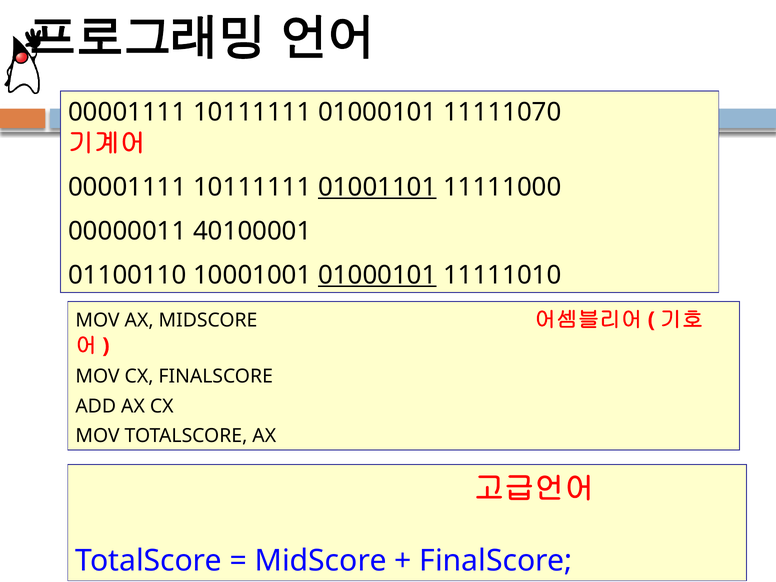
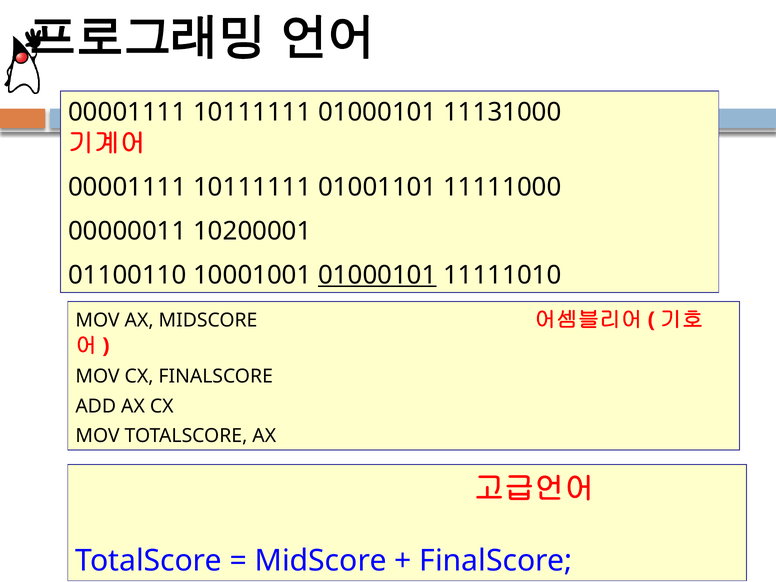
11111070: 11111070 -> 11131000 (502, 112)
01001101 underline: present -> none (377, 187)
40100001: 40100001 -> 10200001 (252, 231)
